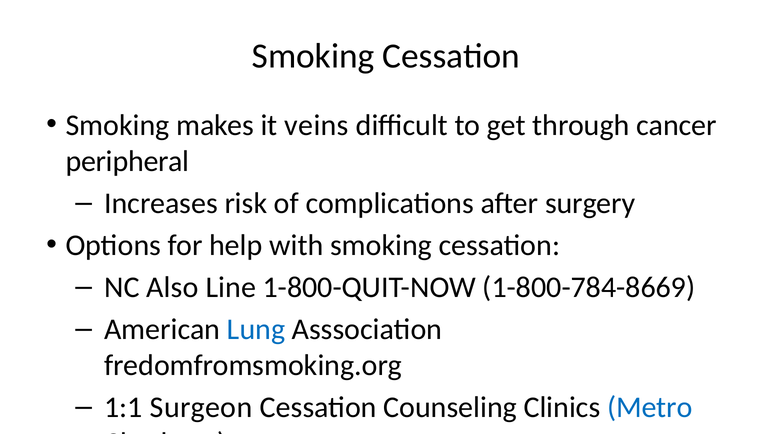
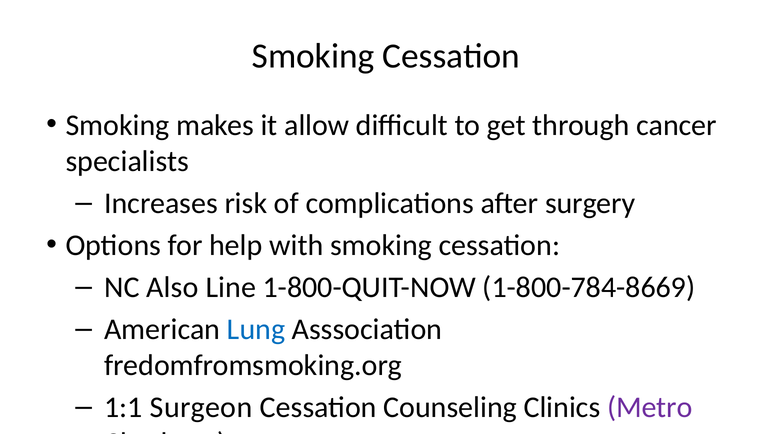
veins: veins -> allow (317, 125)
peripheral: peripheral -> specialists (127, 161)
Metro colour: blue -> purple (650, 408)
